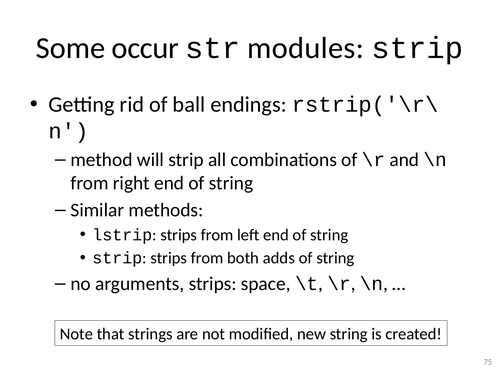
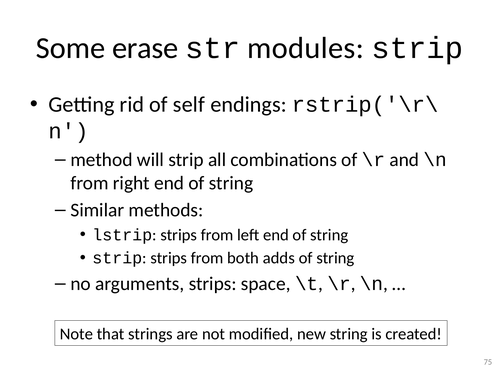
occur: occur -> erase (145, 48)
ball: ball -> self (189, 105)
